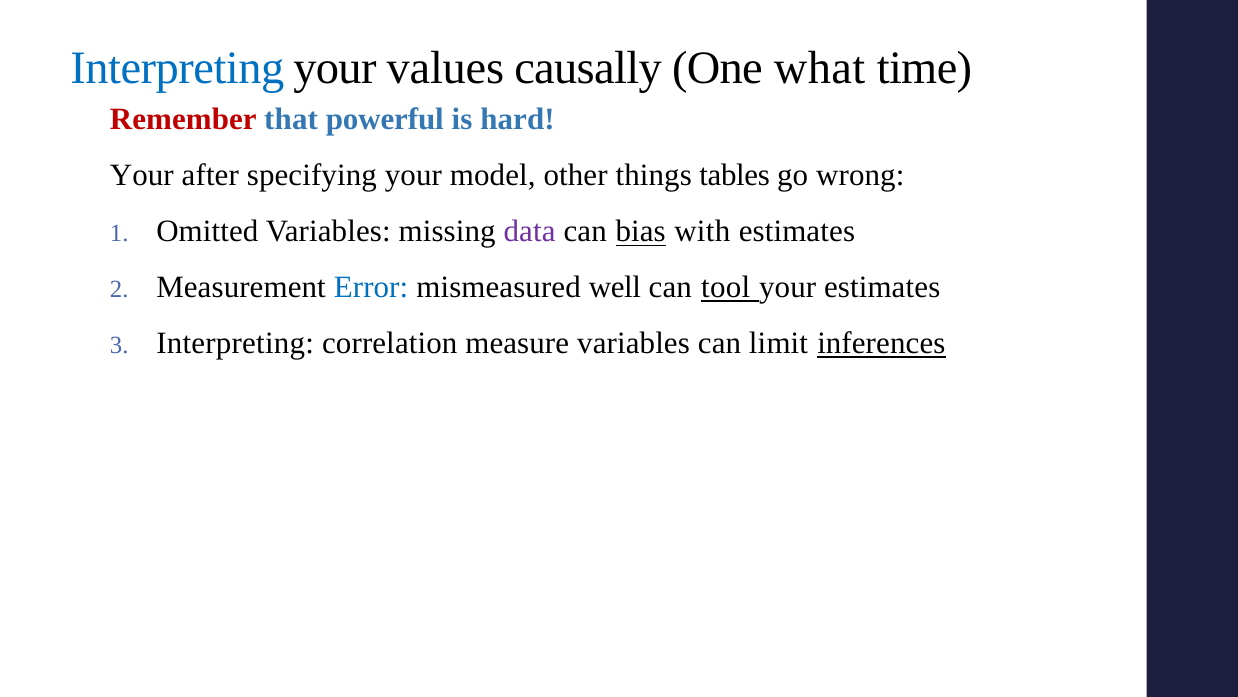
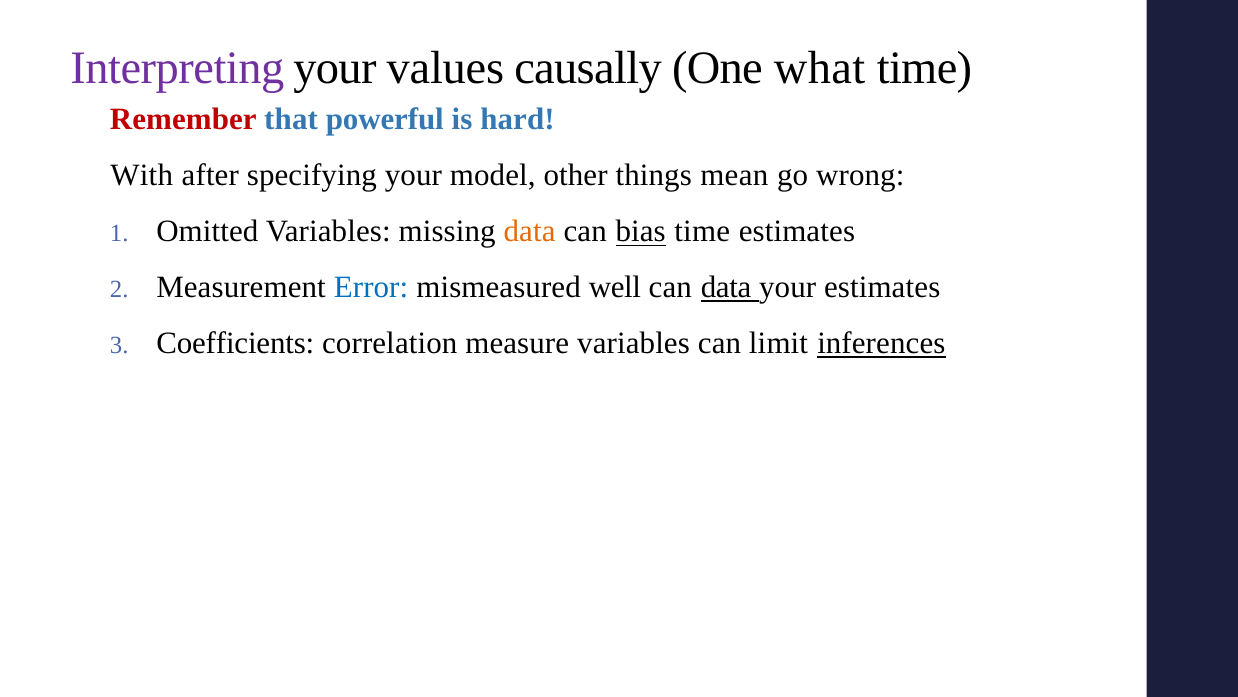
Interpreting colour: blue -> purple (177, 68)
Your: Your -> With (142, 176)
tables: tables -> mean (734, 176)
data colour: purple -> orange (530, 231)
bias with: with -> time (702, 231)
can tool: tool -> data (726, 287)
Interpreting: Interpreting -> Coefficients (235, 343)
